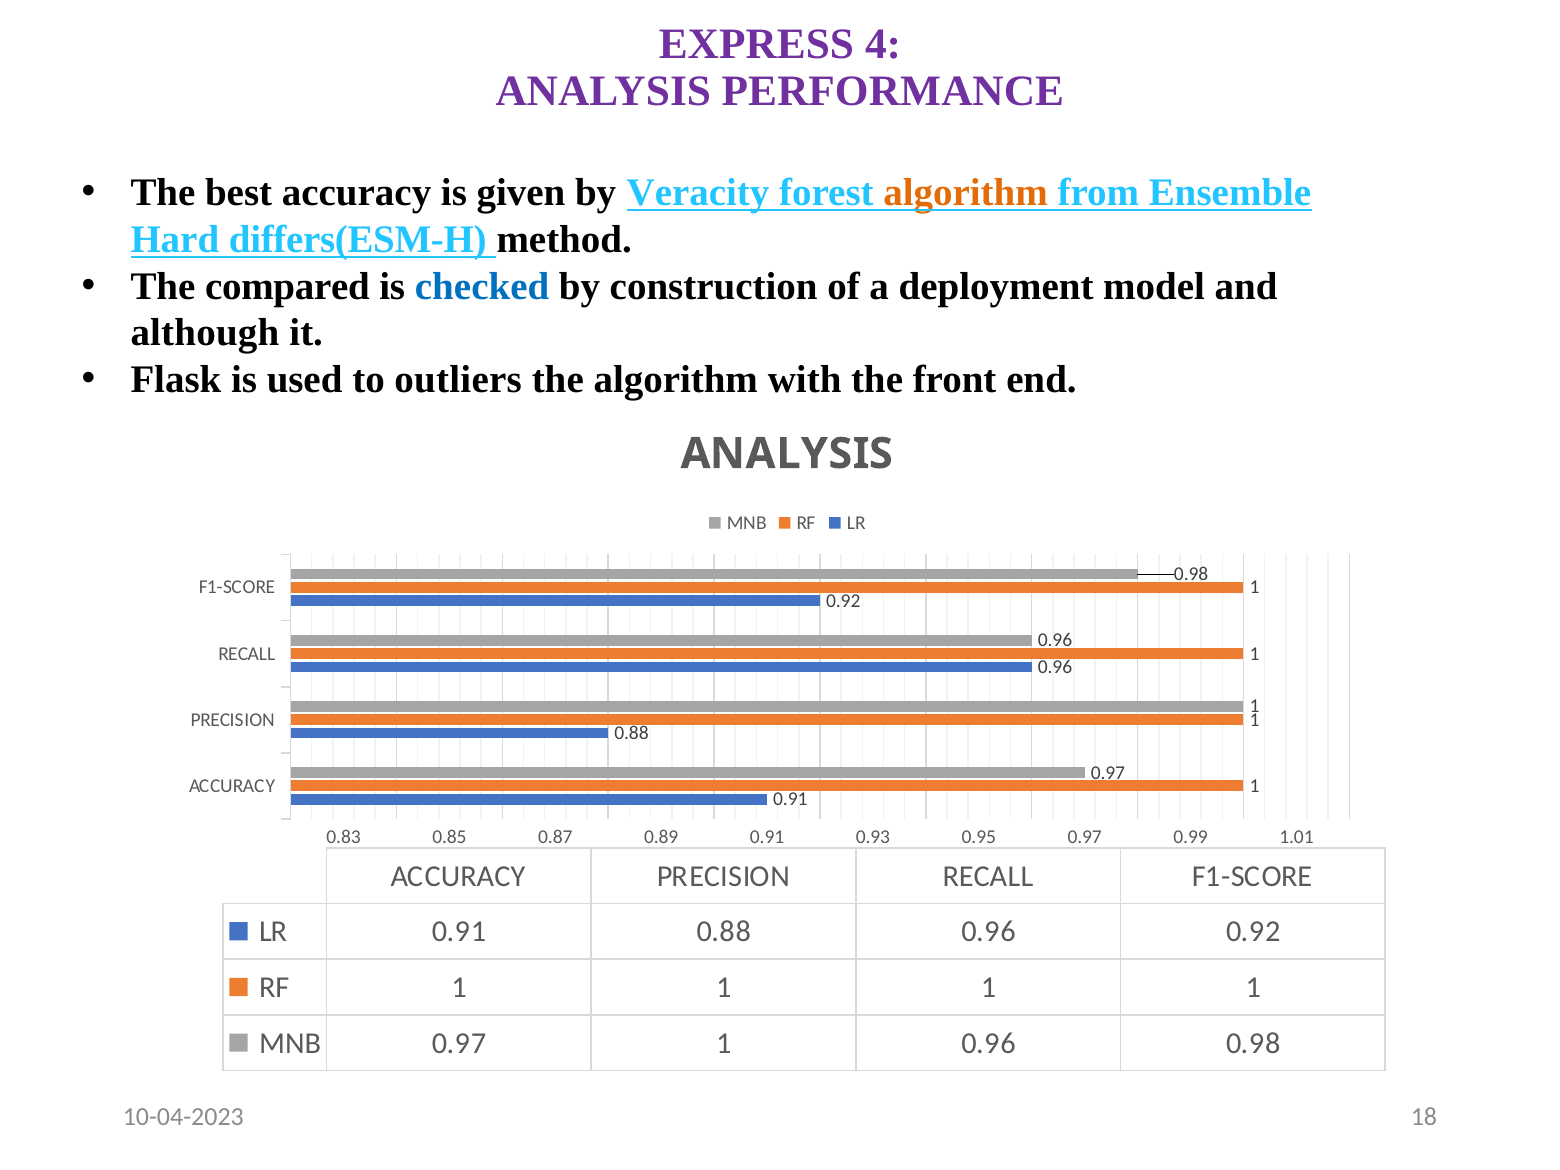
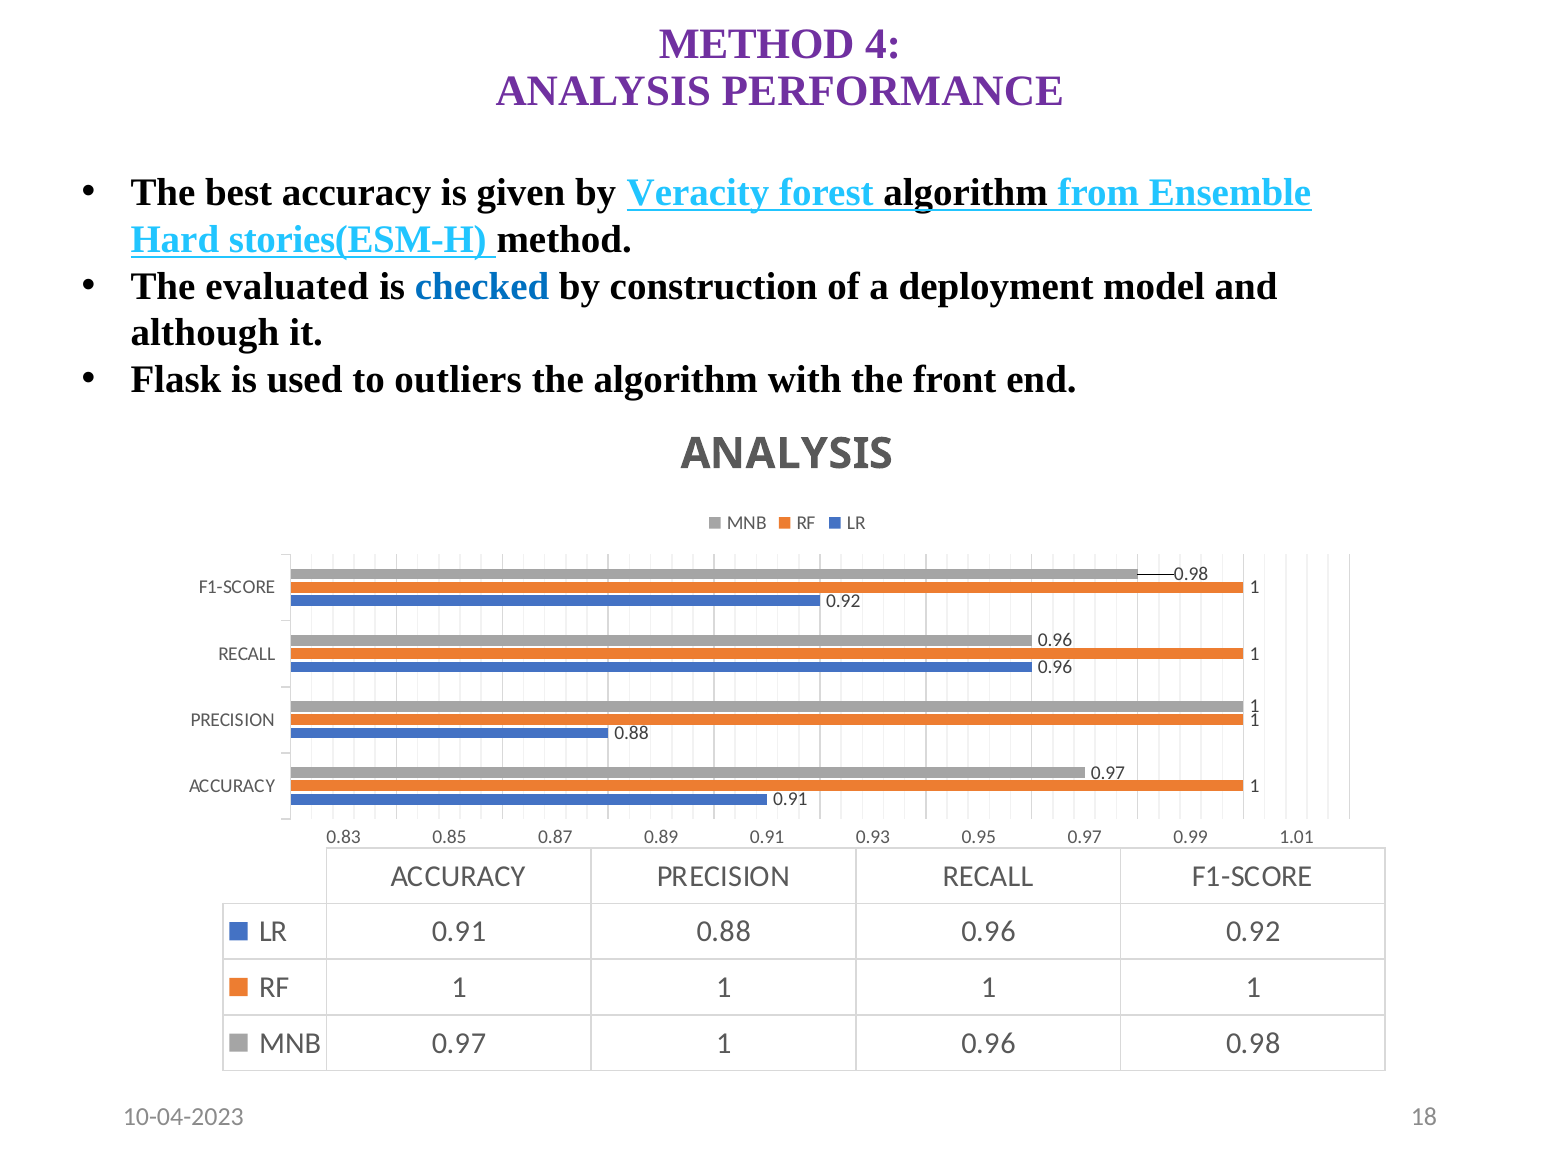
EXPRESS: EXPRESS -> METHOD (757, 44)
algorithm colour: orange -> black (966, 193)
differs(ESM-H: differs(ESM-H -> stories(ESM-H (358, 239)
compared: compared -> evaluated (287, 286)
